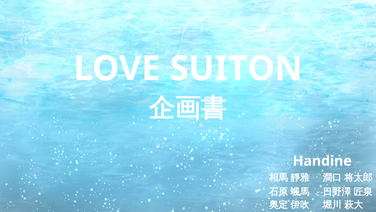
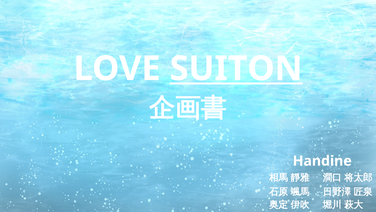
SUITON underline: none -> present (236, 69)
